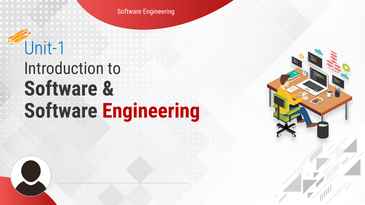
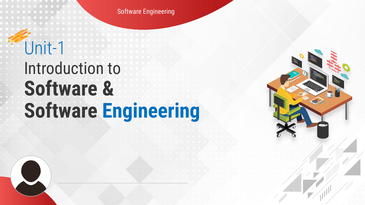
Engineering colour: red -> blue (151, 111)
